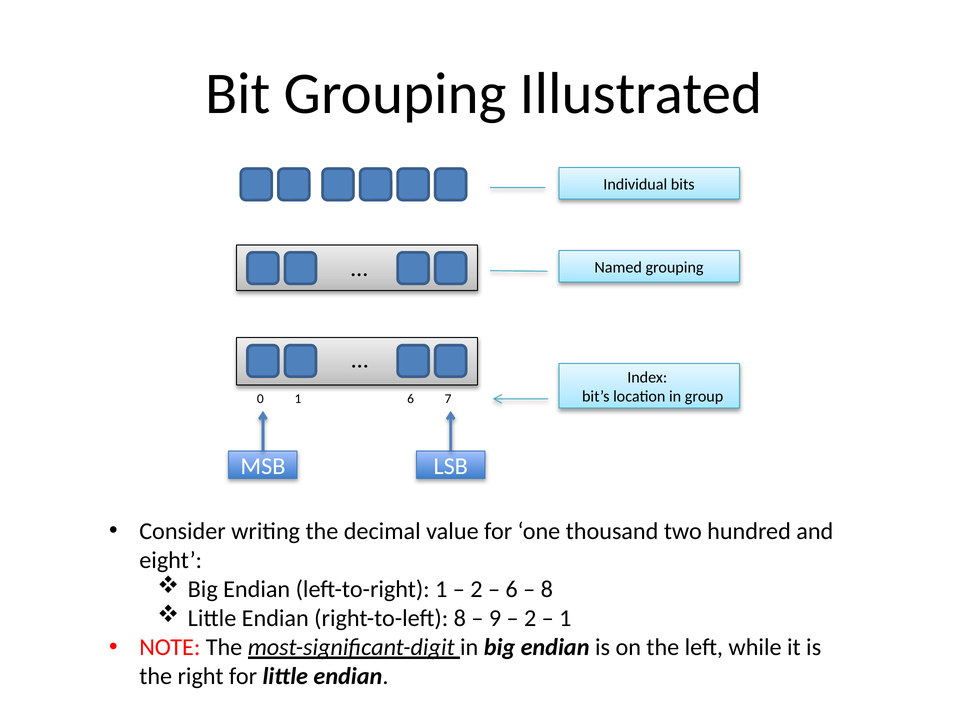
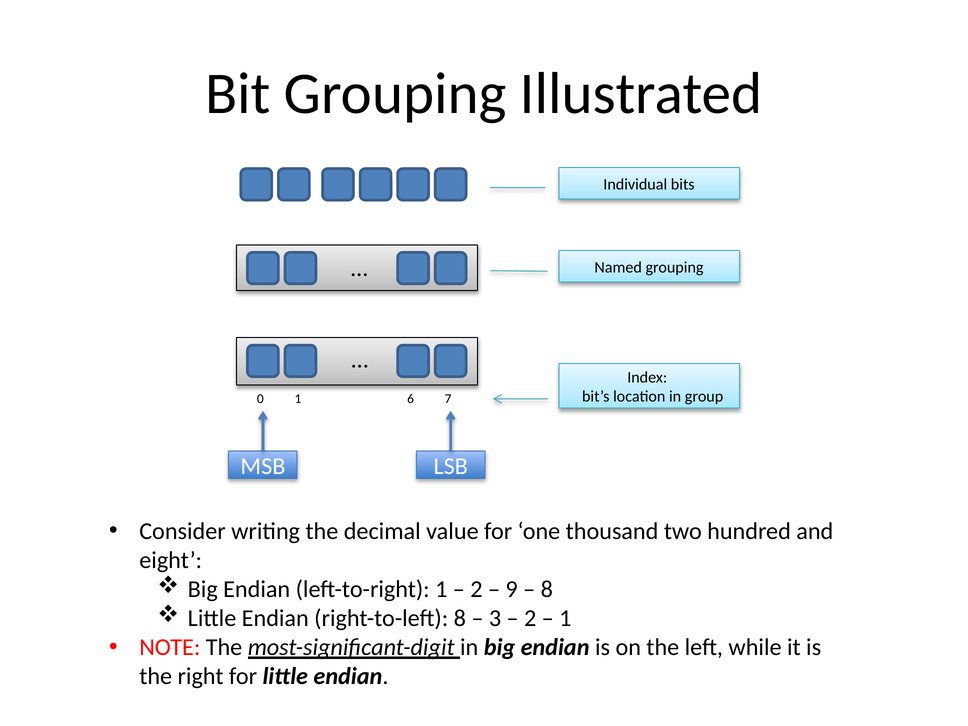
6: 6 -> 9 (512, 589)
9: 9 -> 3 (495, 618)
